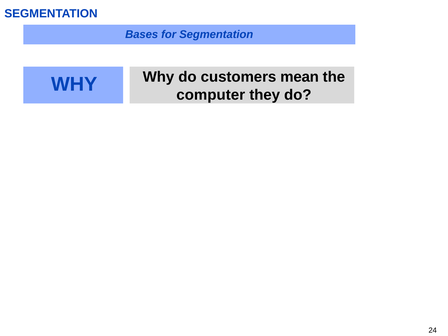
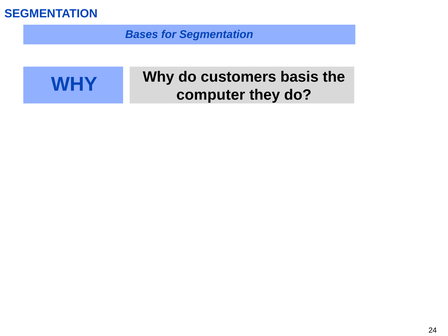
mean: mean -> basis (299, 77)
